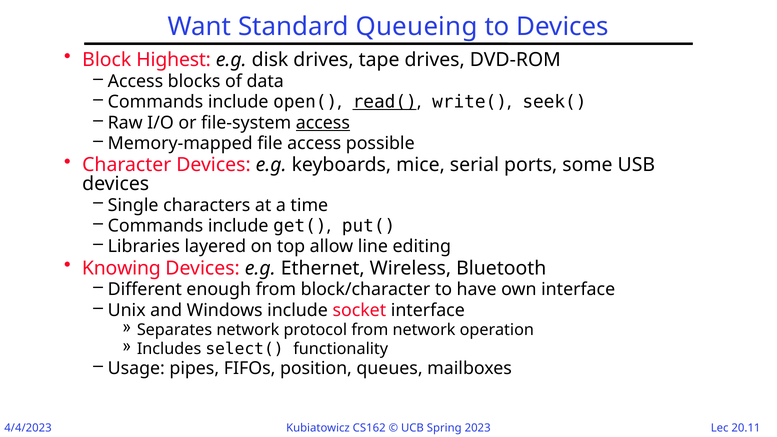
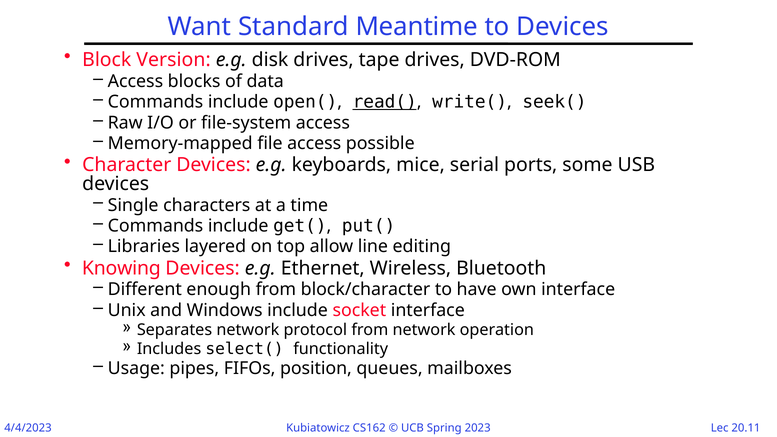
Queueing: Queueing -> Meantime (417, 27)
Highest: Highest -> Version (174, 60)
access underline: present -> none (323, 123)
